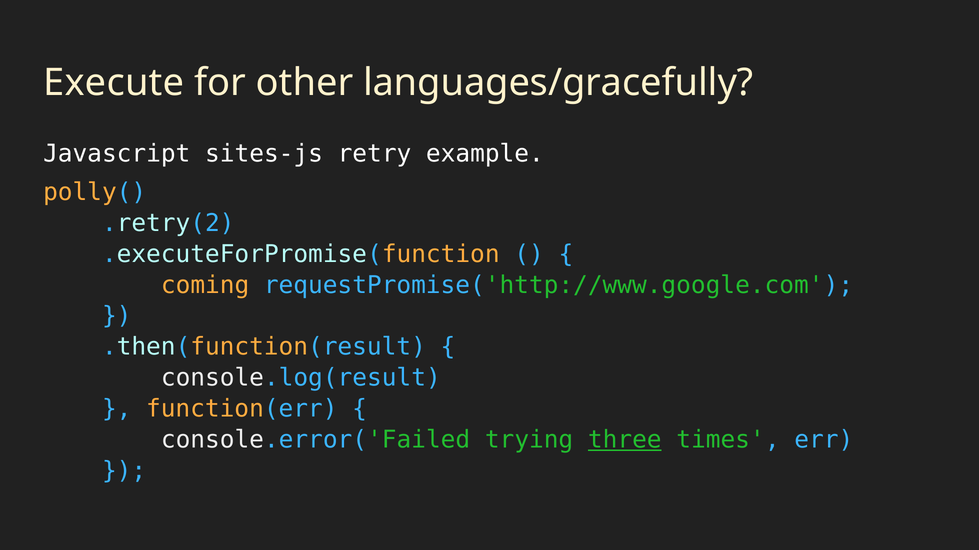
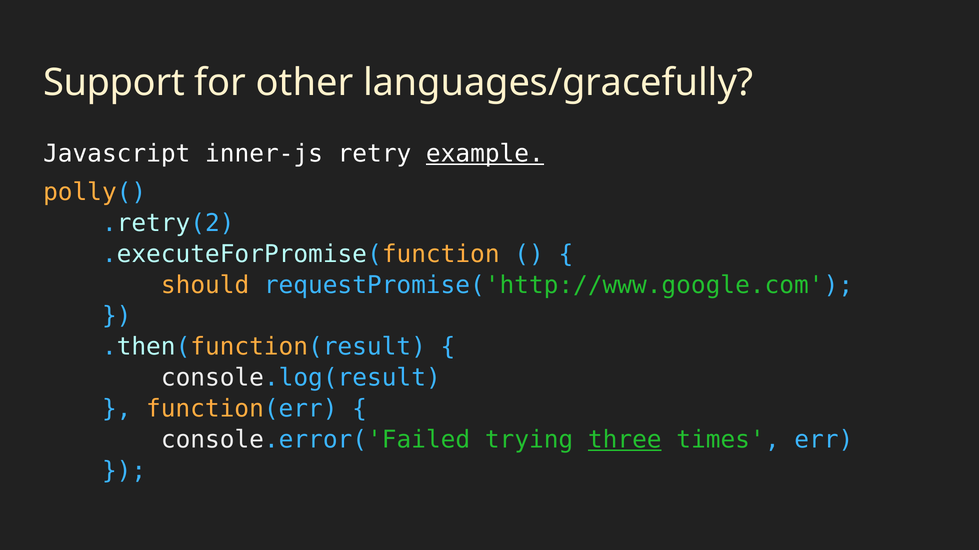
Execute: Execute -> Support (114, 83)
sites-js: sites-js -> inner-js (264, 154)
example underline: none -> present (485, 154)
coming: coming -> should (205, 285)
